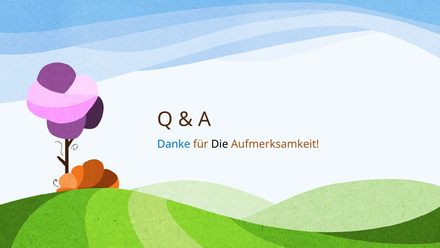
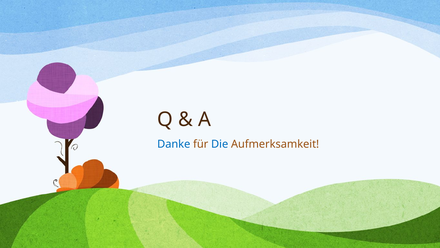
Die colour: black -> blue (220, 144)
